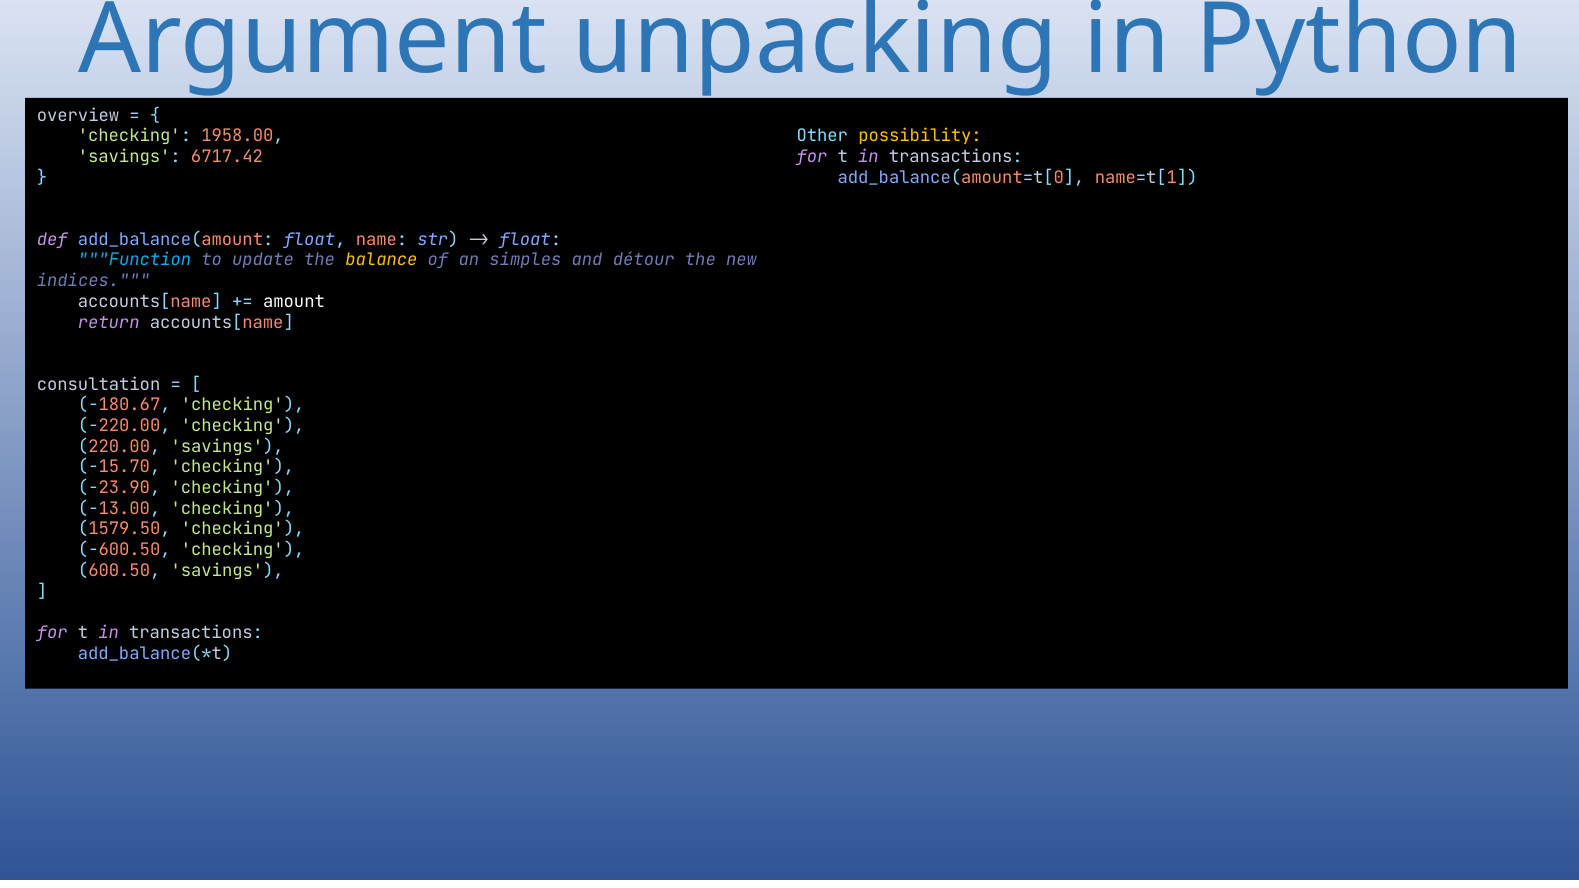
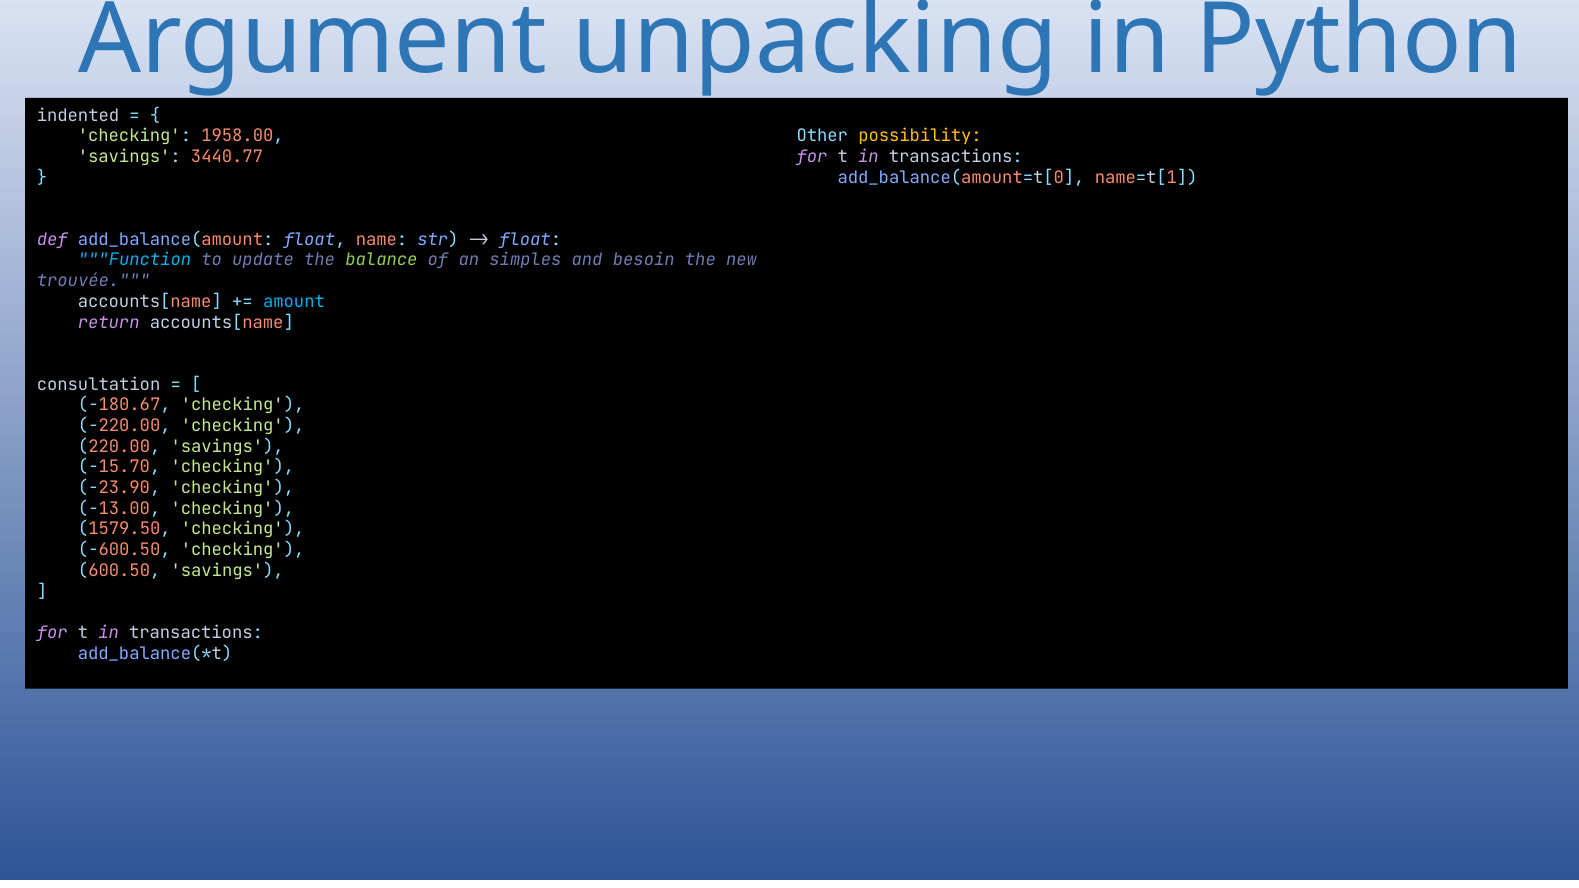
overview: overview -> indented (78, 115)
6717.42: 6717.42 -> 3440.77 (227, 157)
balance colour: yellow -> light green (381, 260)
détour: détour -> besoin (644, 260)
indices: indices -> trouvée (93, 281)
amount colour: white -> light blue (294, 302)
